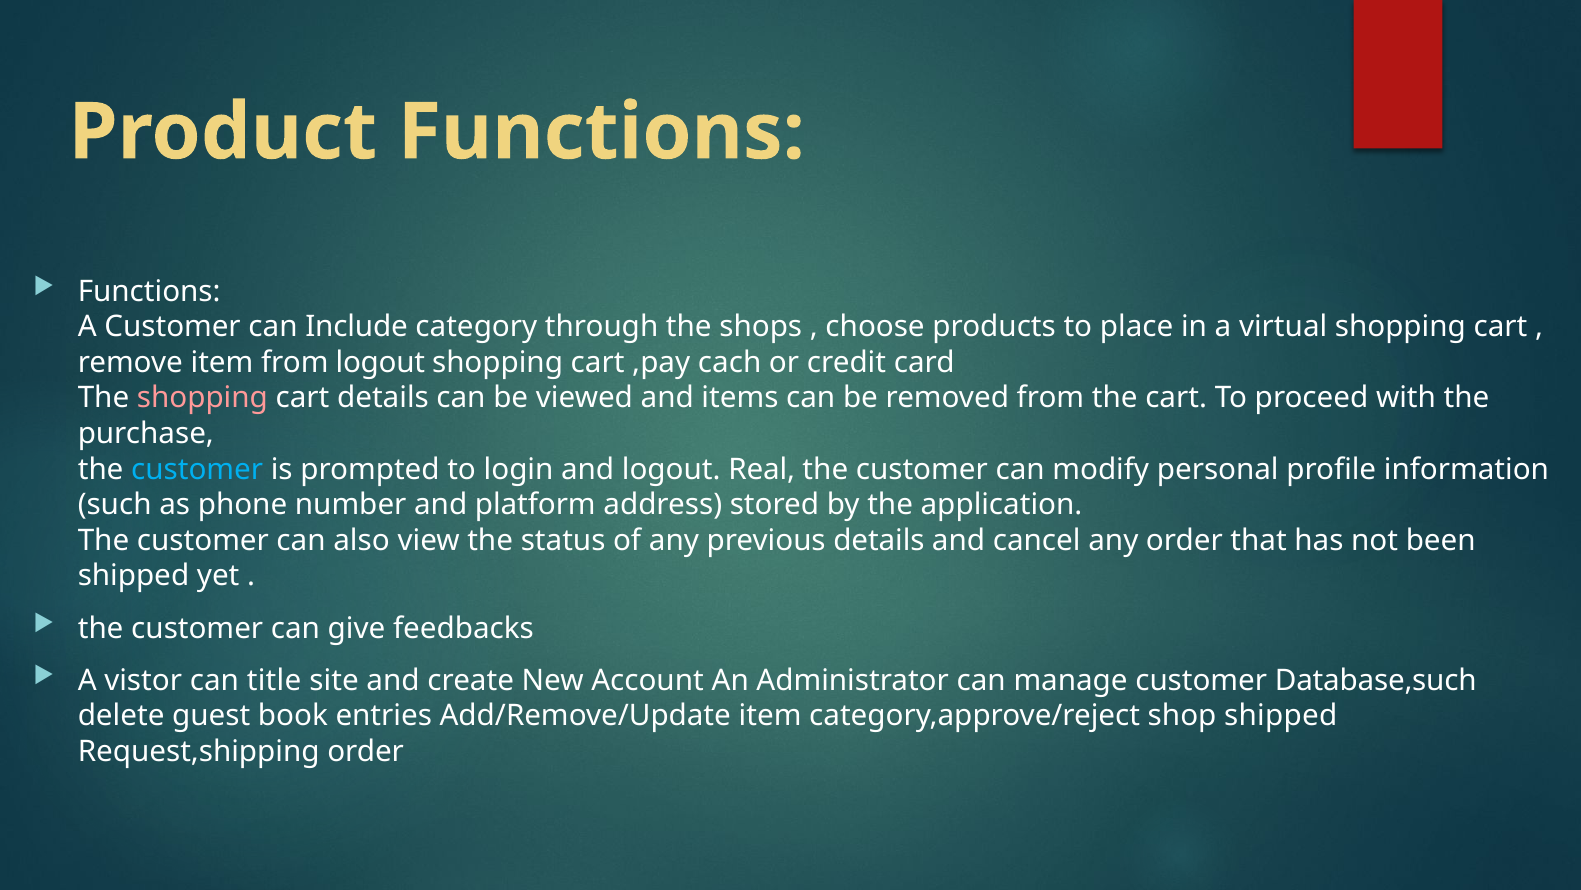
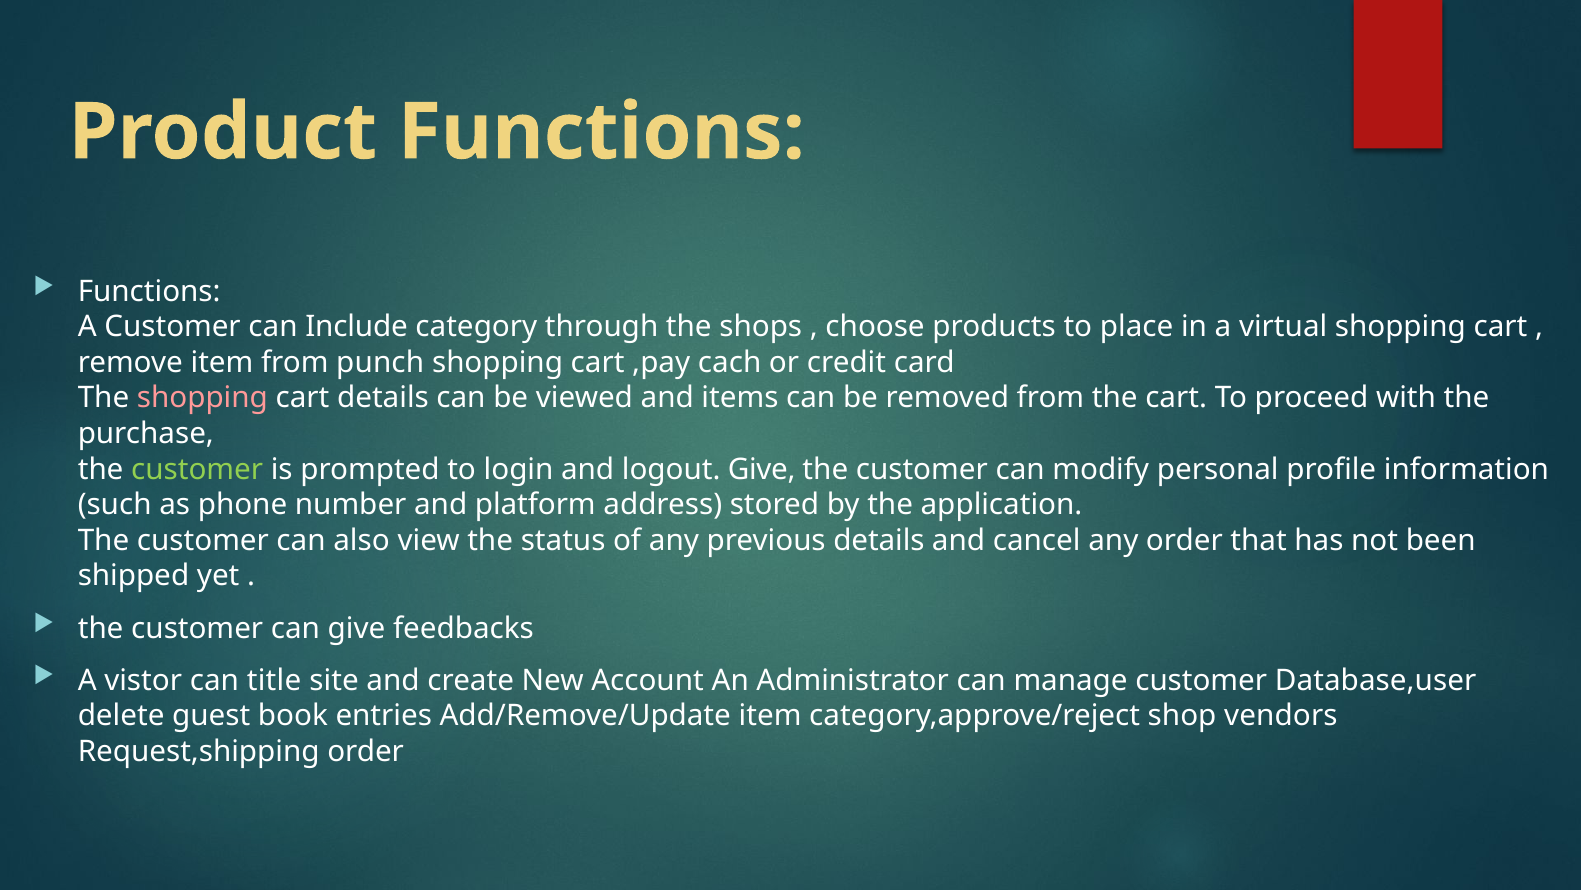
from logout: logout -> punch (380, 362)
customer colour: light blue -> light green (197, 469)
logout Real: Real -> Give (762, 469)
Database,such: Database,such -> Database,user (1376, 680)
shop shipped: shipped -> vendors (1281, 715)
